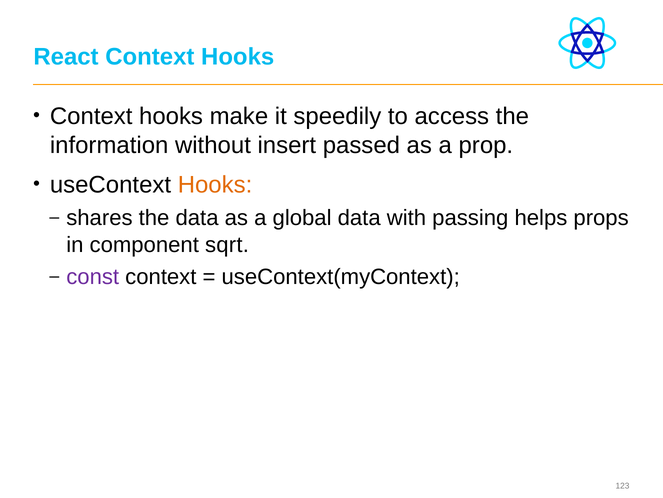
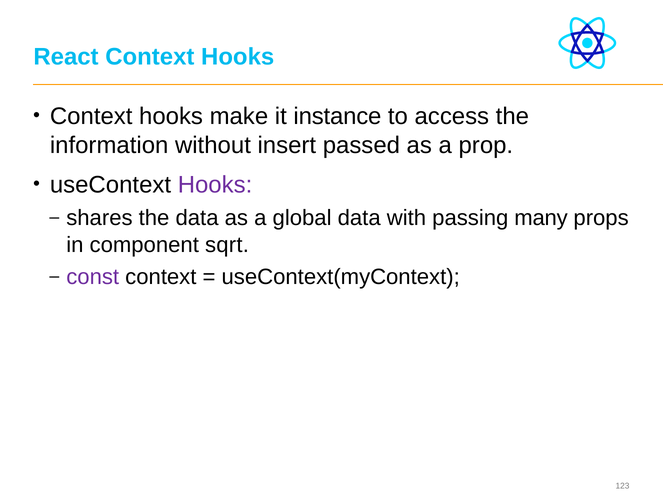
speedily: speedily -> instance (337, 116)
Hooks colour: orange -> purple (215, 185)
helps: helps -> many (541, 218)
